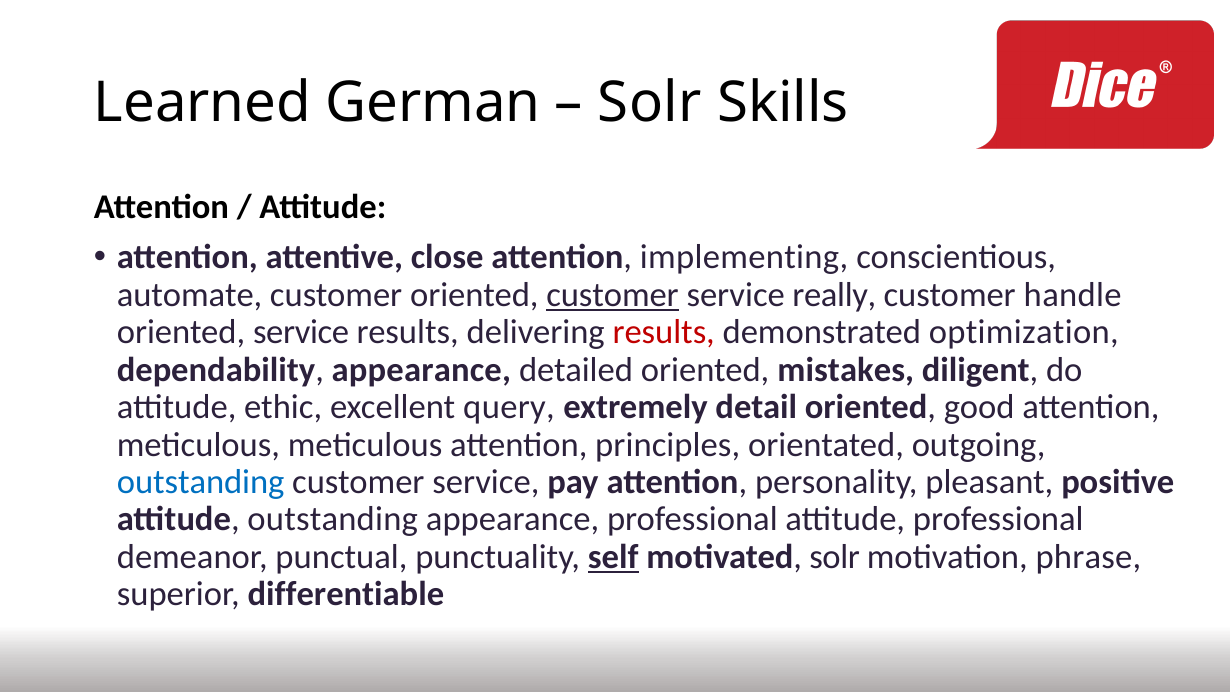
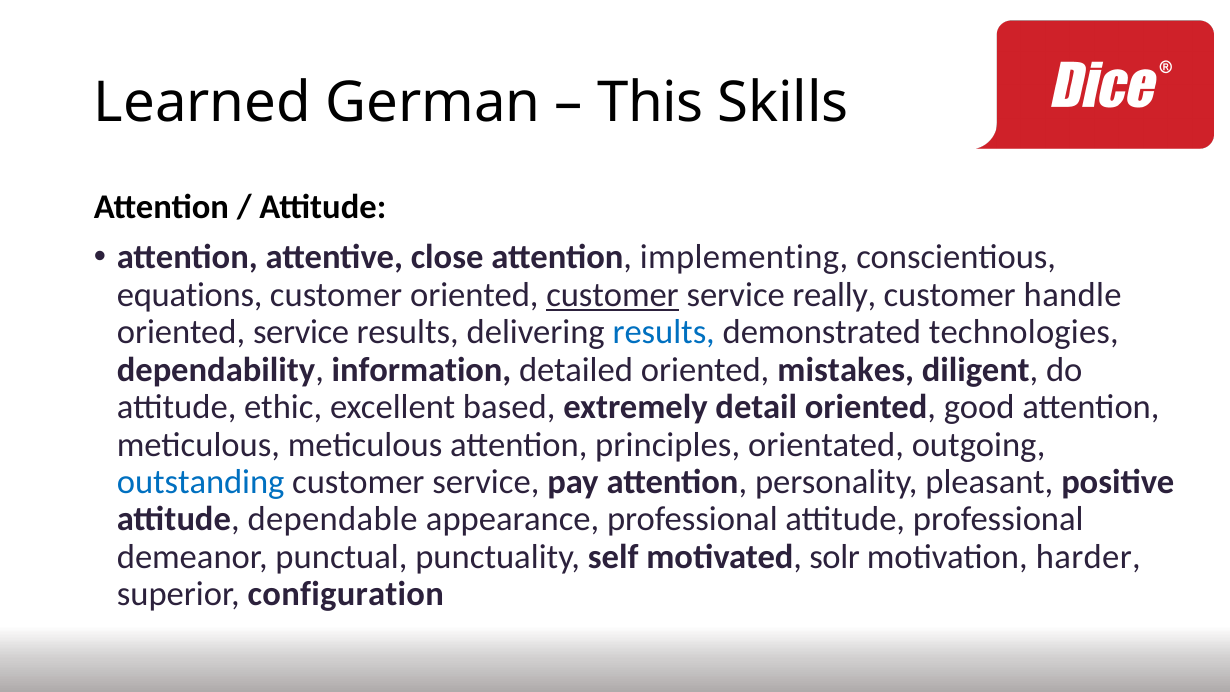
Solr: Solr -> This (650, 103)
automate: automate -> equations (190, 295)
results colour: red -> blue (664, 332)
optimization: optimization -> technologies (1024, 332)
dependability appearance: appearance -> information (421, 370)
query: query -> based (509, 407)
attitude outstanding: outstanding -> dependable (333, 519)
self underline: present -> none (613, 557)
phrase: phrase -> harder (1088, 557)
differentiable: differentiable -> configuration (346, 594)
